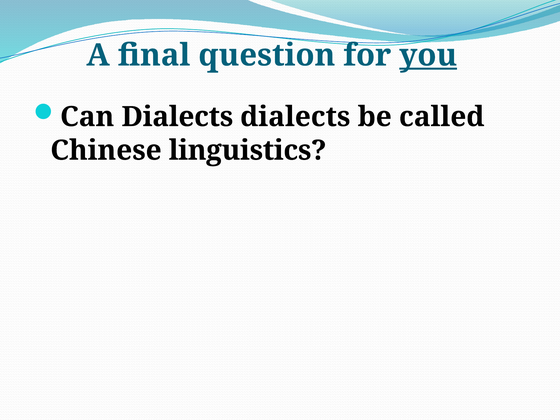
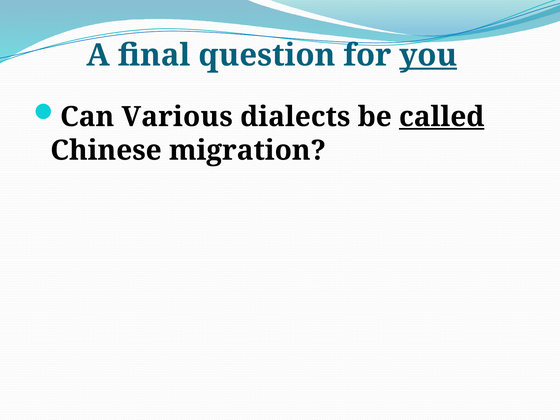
Can Dialects: Dialects -> Various (177, 117)
called underline: none -> present (442, 117)
linguistics: linguistics -> migration (247, 150)
